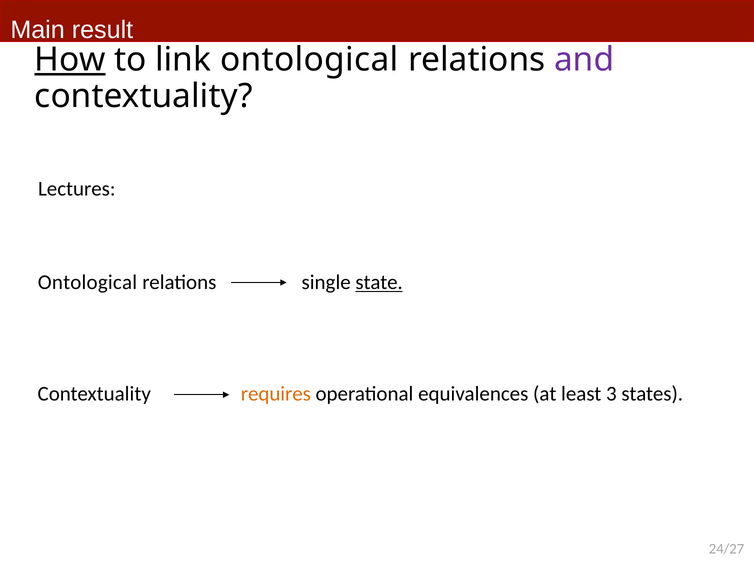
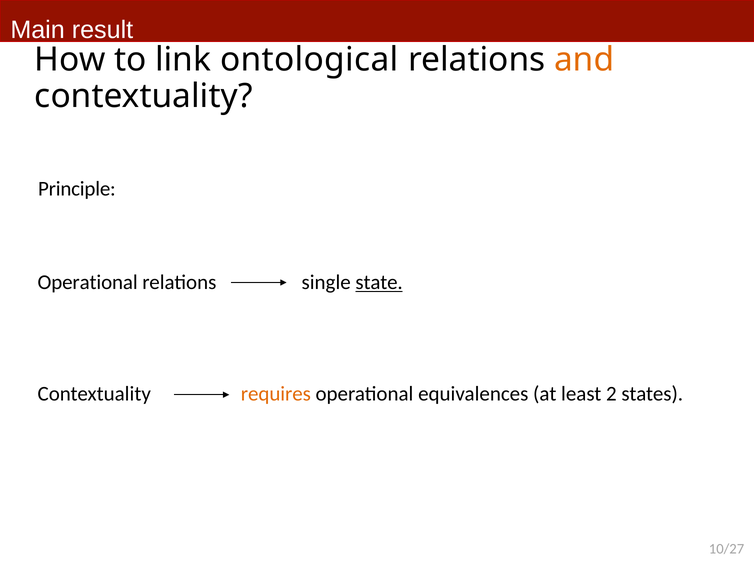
How underline: present -> none (70, 60)
and colour: purple -> orange (584, 60)
Lectures: Lectures -> Principle (77, 189)
Ontological: Ontological -> Operational (88, 282)
3: 3 -> 2 (611, 393)
24/27: 24/27 -> 10/27 (727, 549)
